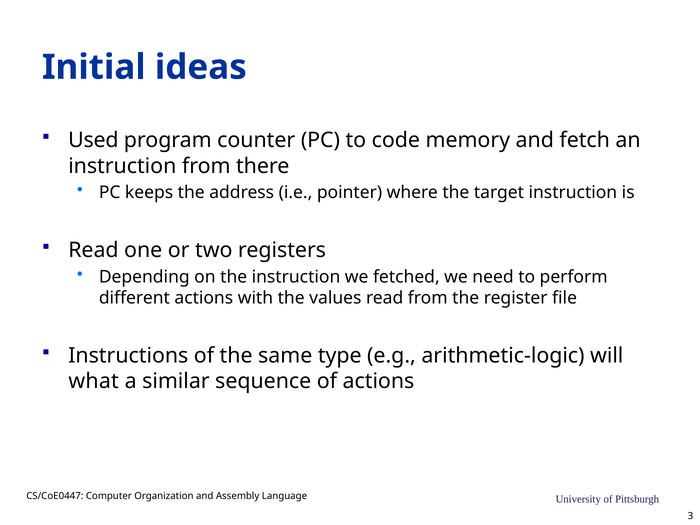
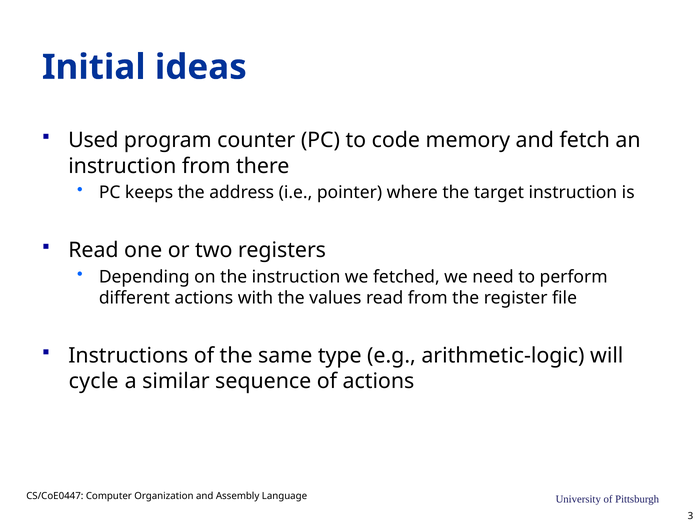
what: what -> cycle (94, 381)
